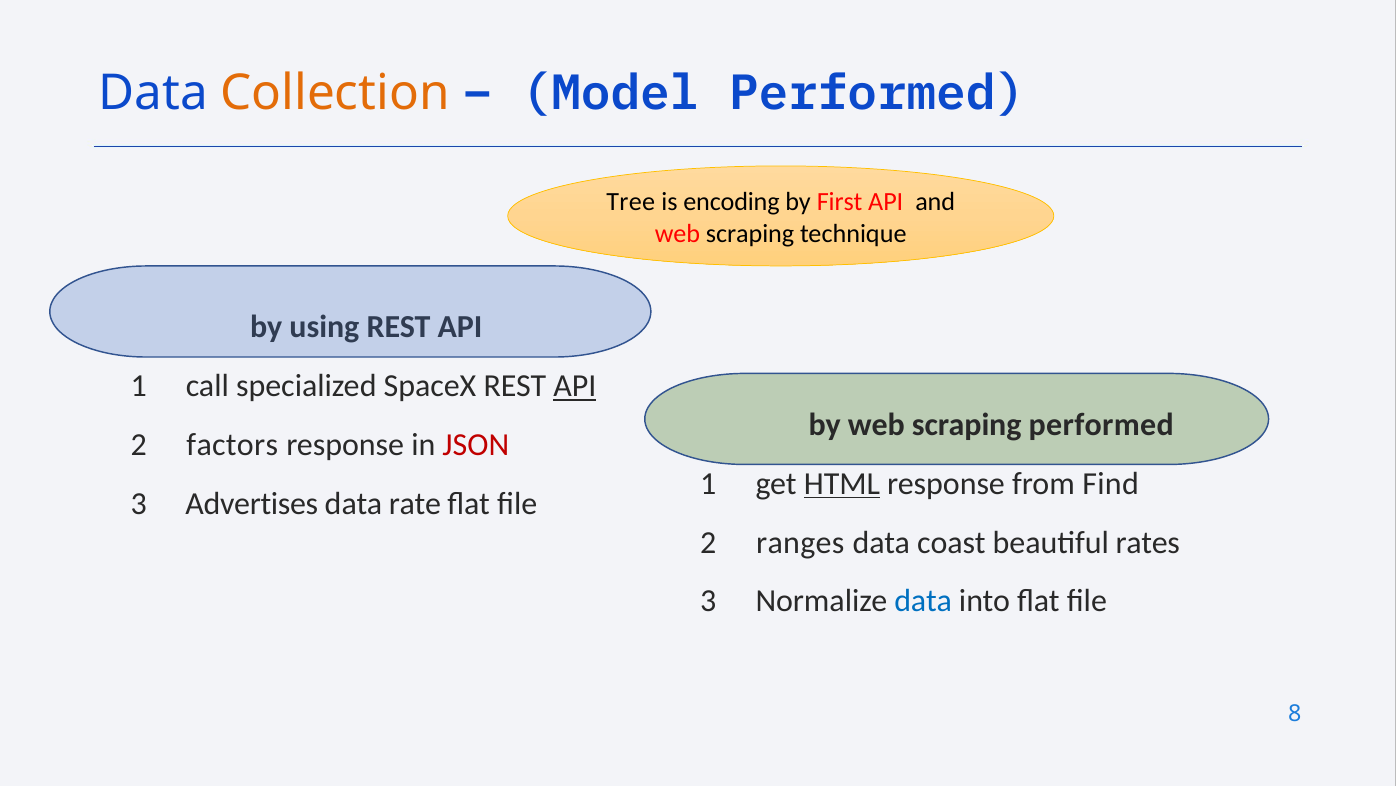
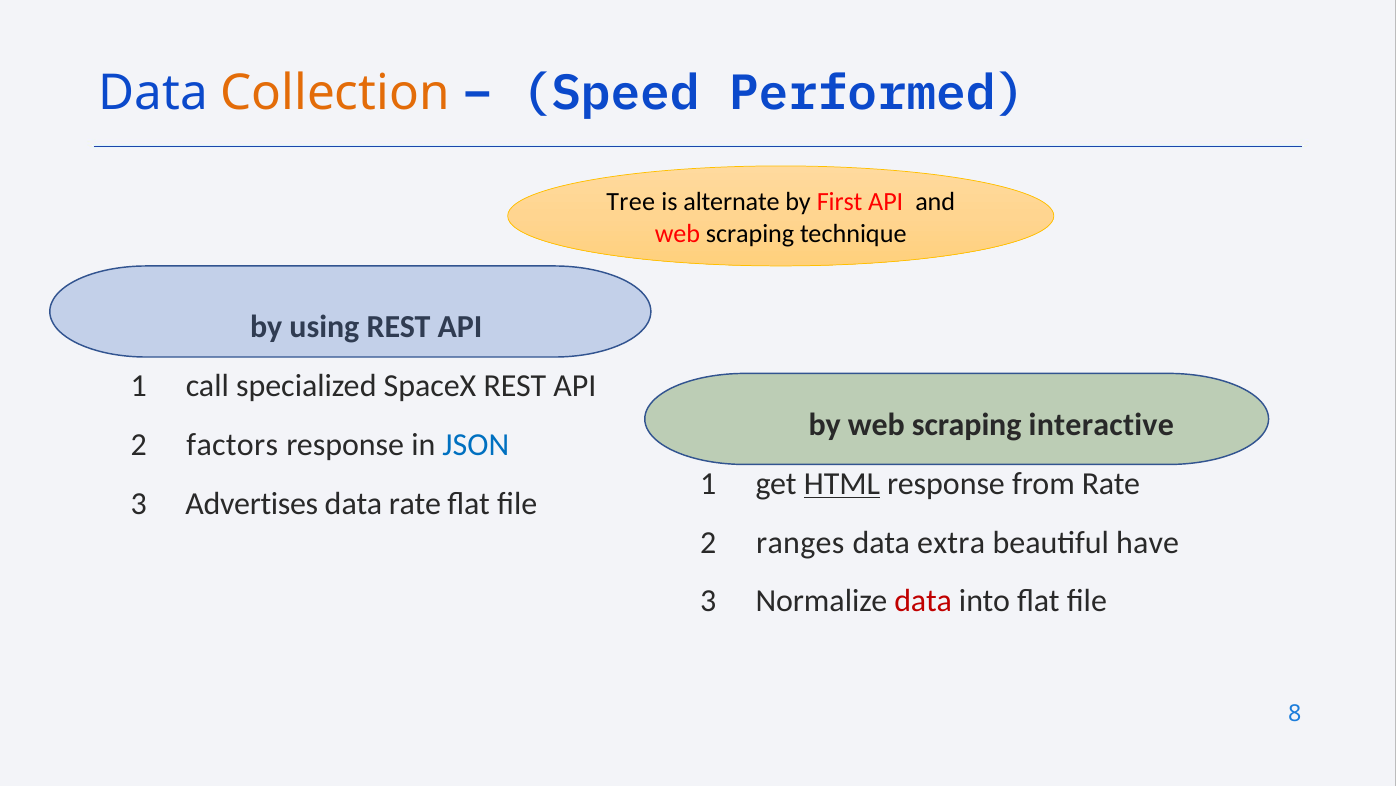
Model: Model -> Speed (611, 93)
encoding: encoding -> alternate (732, 202)
API underline: present -> none (575, 386)
scraping performed: performed -> interactive (1101, 425)
JSON colour: red -> blue (476, 444)
from Find: Find -> Rate (1111, 483)
coast: coast -> extra (951, 542)
rates: rates -> have (1148, 542)
data colour: blue -> red (923, 601)
